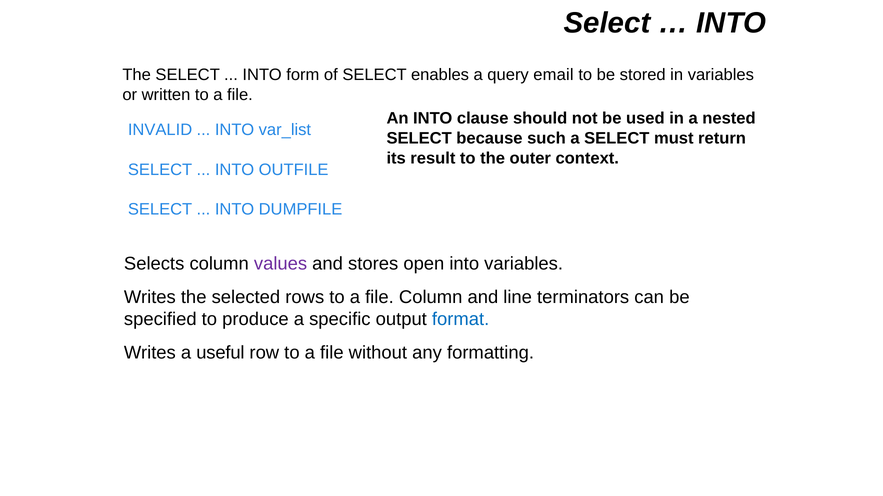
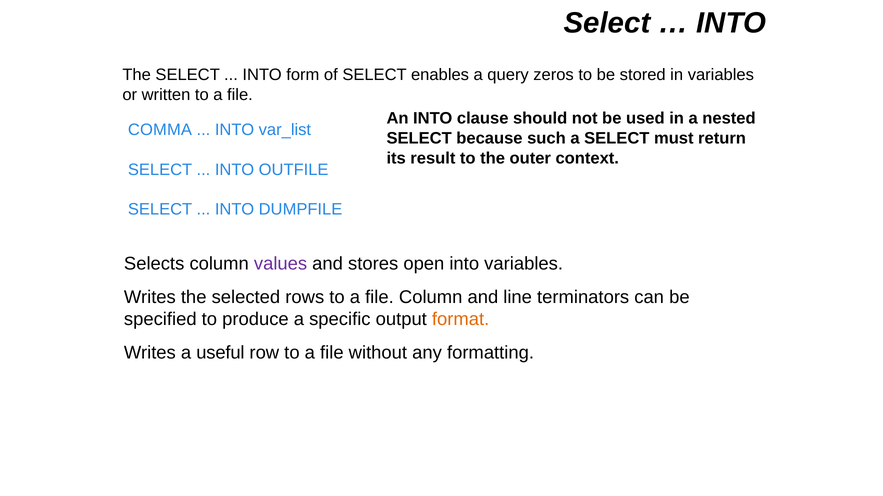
email: email -> zeros (554, 75)
INVALID: INVALID -> COMMA (160, 130)
format colour: blue -> orange (461, 320)
